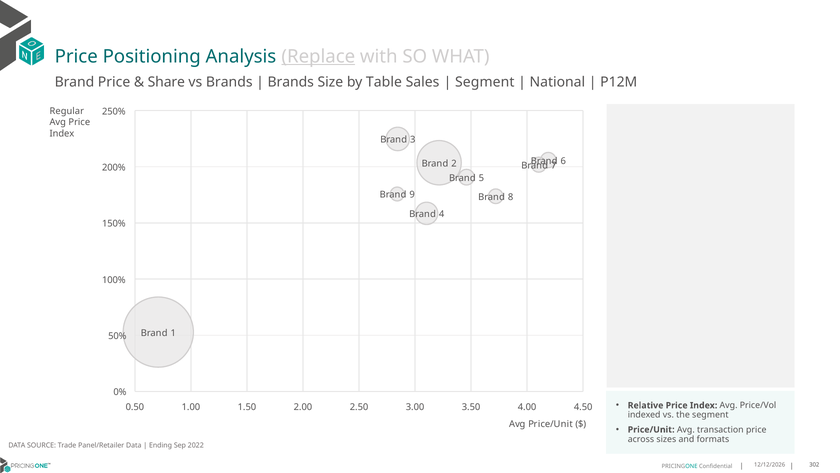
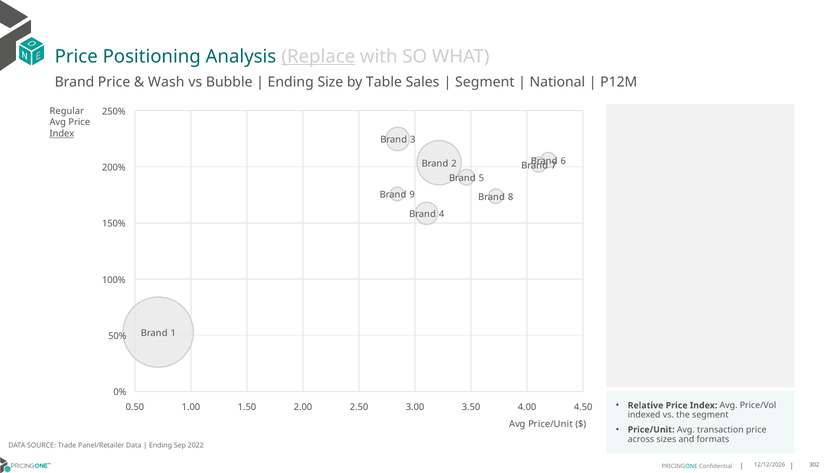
Share: Share -> Wash (166, 82)
vs Brands: Brands -> Bubble (229, 82)
Brands: Brands -> Ending (291, 82)
Index underline: none -> present (62, 133)
